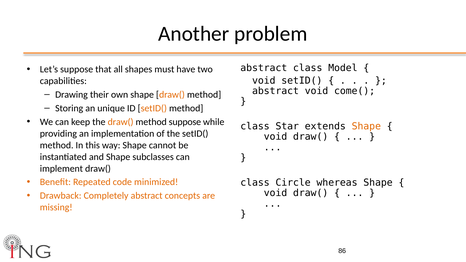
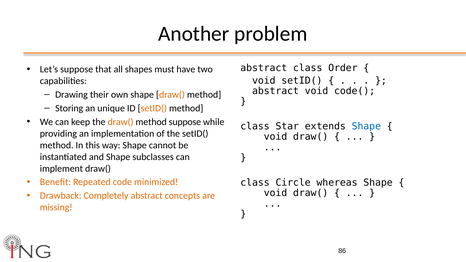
Model: Model -> Order (343, 68)
come(: come( -> code( (355, 91)
Shape colour: orange -> blue (366, 126)
